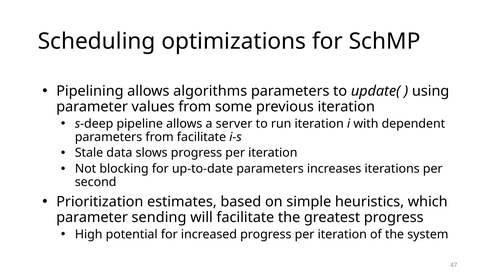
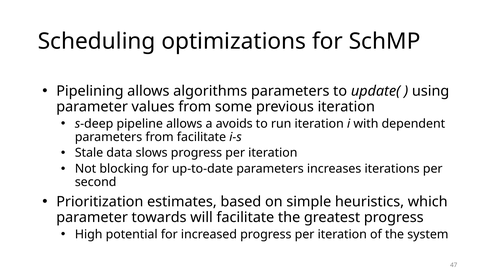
server: server -> avoids (234, 124)
sending: sending -> towards (159, 218)
